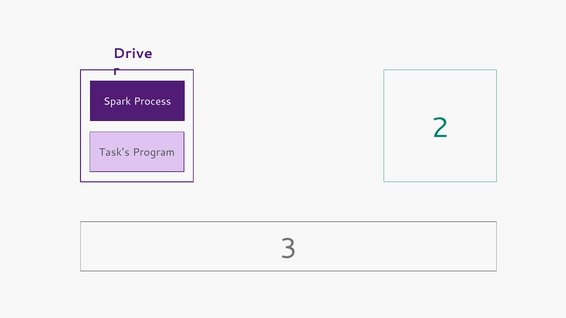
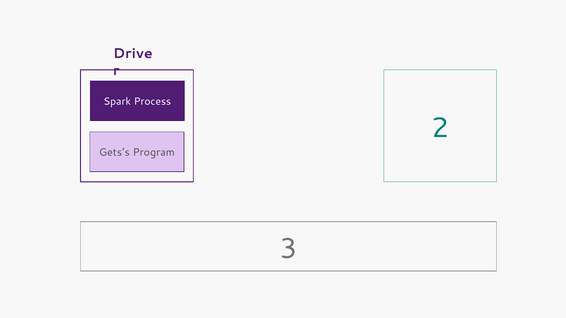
Task’s: Task’s -> Gets’s (114, 153)
